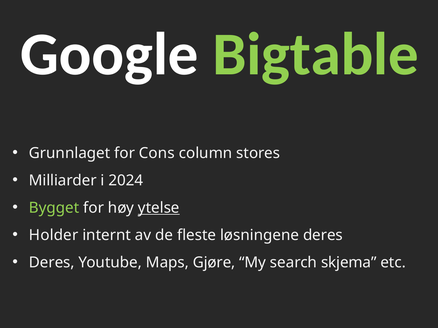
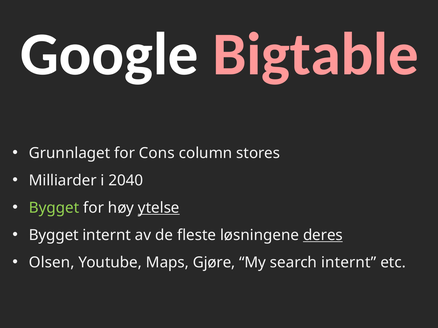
Bigtable colour: light green -> pink (316, 55)
2024: 2024 -> 2040 (126, 181)
Holder: Holder -> Bygget (54, 235)
deres underline: none -> present (323, 235)
Deres: Deres -> Olsen (52, 263)
search skjema: skjema -> internt (349, 263)
